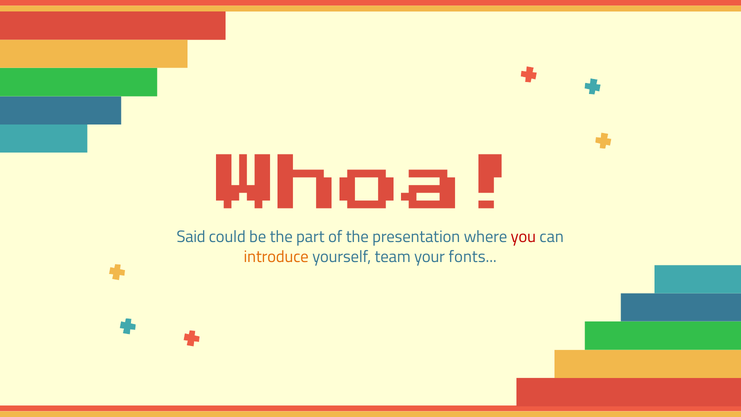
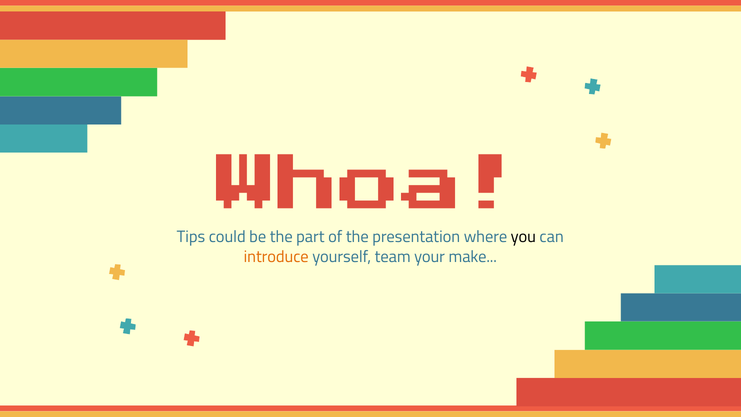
Said: Said -> Tips (191, 237)
you colour: red -> black (523, 237)
fonts: fonts -> make (473, 257)
